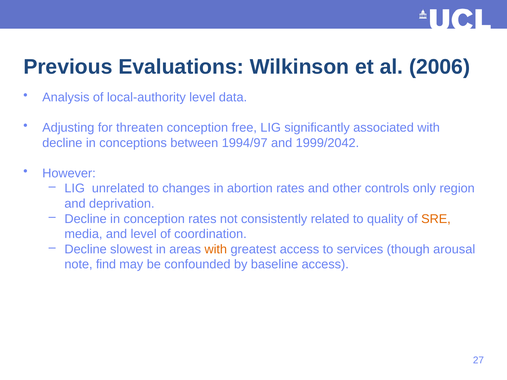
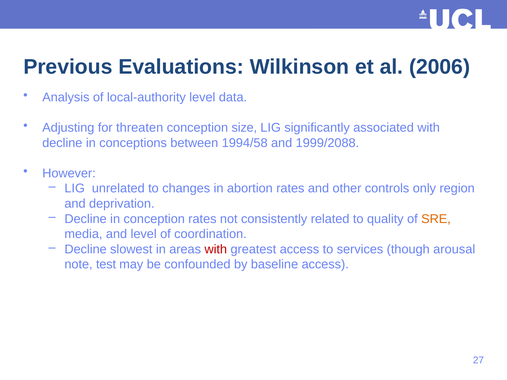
free: free -> size (244, 128)
1994/97: 1994/97 -> 1994/58 (245, 143)
1999/2042: 1999/2042 -> 1999/2088 (327, 143)
with colour: orange -> red (216, 249)
find: find -> test (106, 265)
